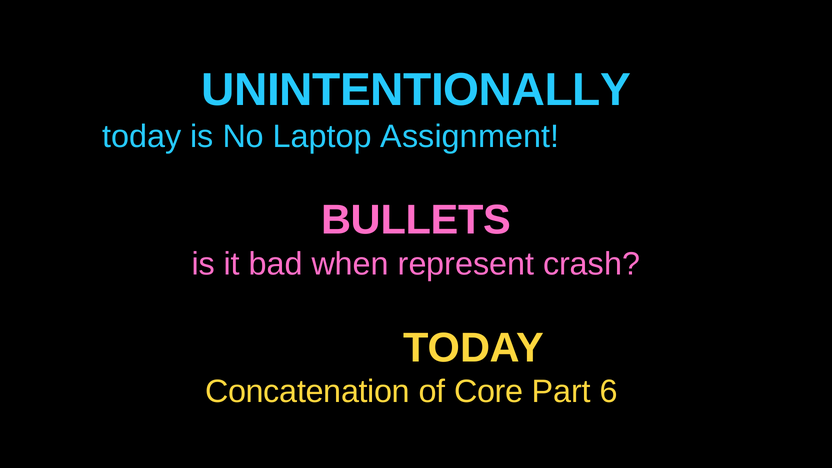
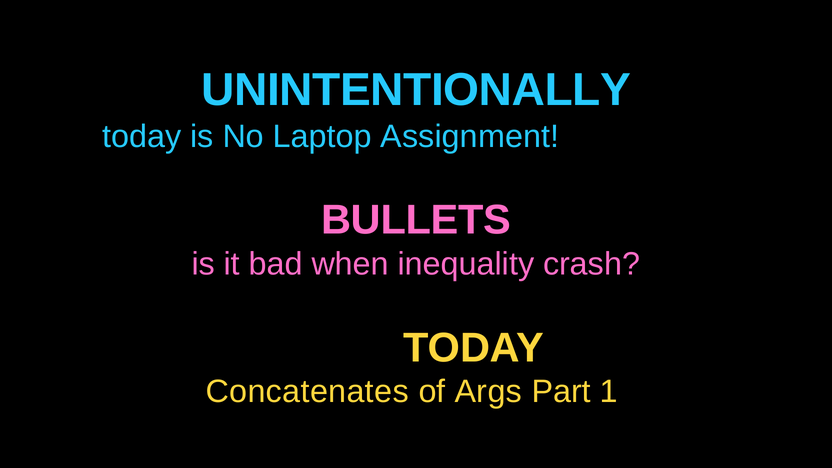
represent: represent -> inequality (466, 264)
Concatenation: Concatenation -> Concatenates (307, 392)
Core: Core -> Args (488, 392)
6: 6 -> 1 (609, 392)
